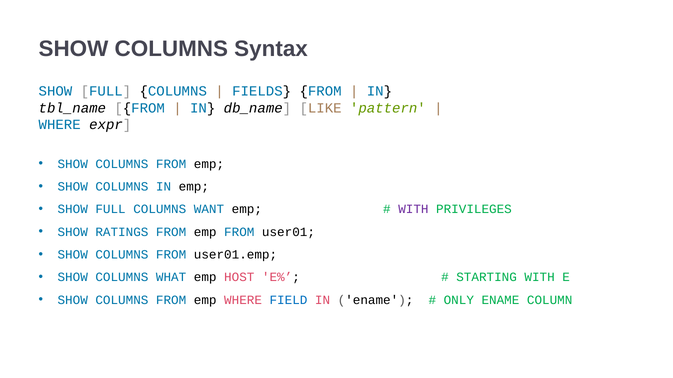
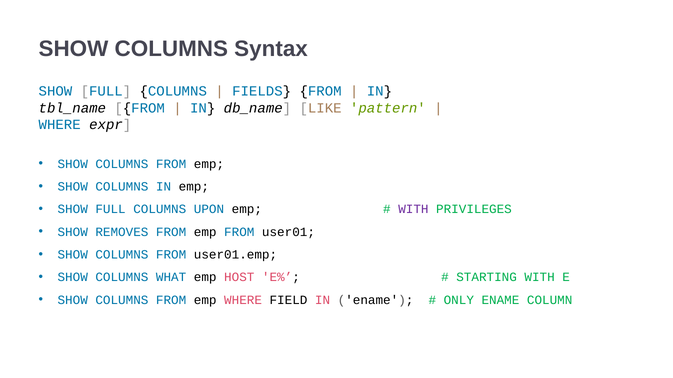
WANT: WANT -> UPON (209, 210)
RATINGS: RATINGS -> REMOVES (122, 232)
FIELD colour: blue -> black (288, 300)
